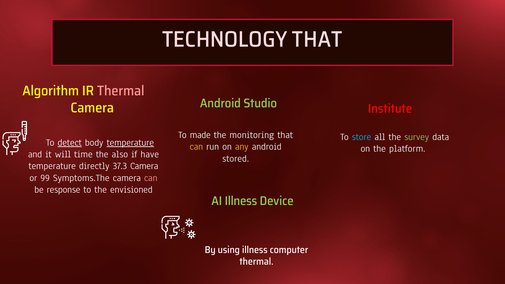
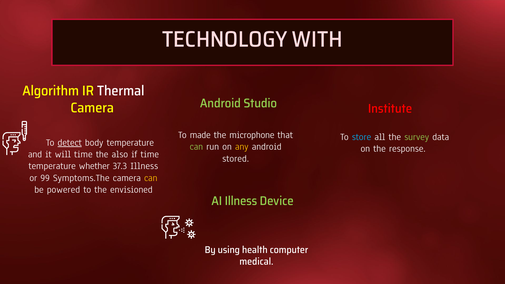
TECHNOLOGY THAT: THAT -> WITH (317, 39)
Thermal colour: pink -> white (121, 91)
monitoring: monitoring -> microphone (252, 135)
temperature underline: present -> none (130, 142)
can colour: yellow -> light green (196, 147)
platform: platform -> response (407, 149)
if have: have -> time (150, 154)
directly: directly -> whether (94, 166)
37.3 Camera: Camera -> Illness (144, 166)
can colour: pink -> yellow (151, 178)
response: response -> powered (63, 190)
using illness: illness -> health (255, 250)
thermal: thermal -> medical (256, 262)
